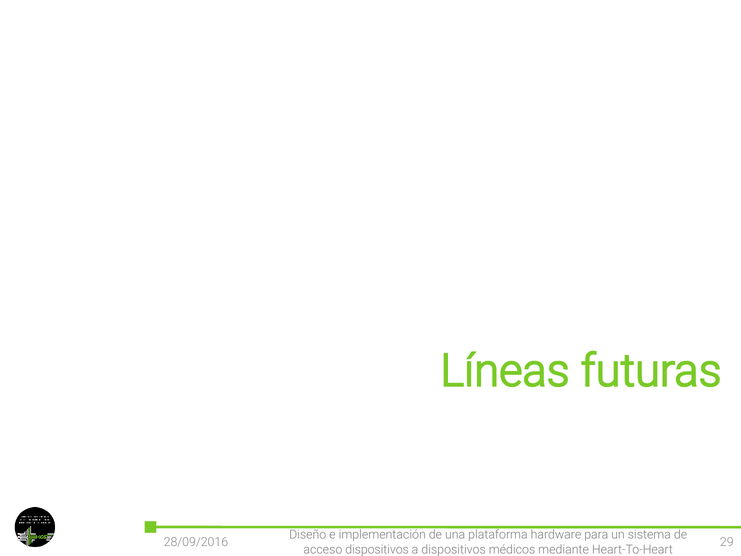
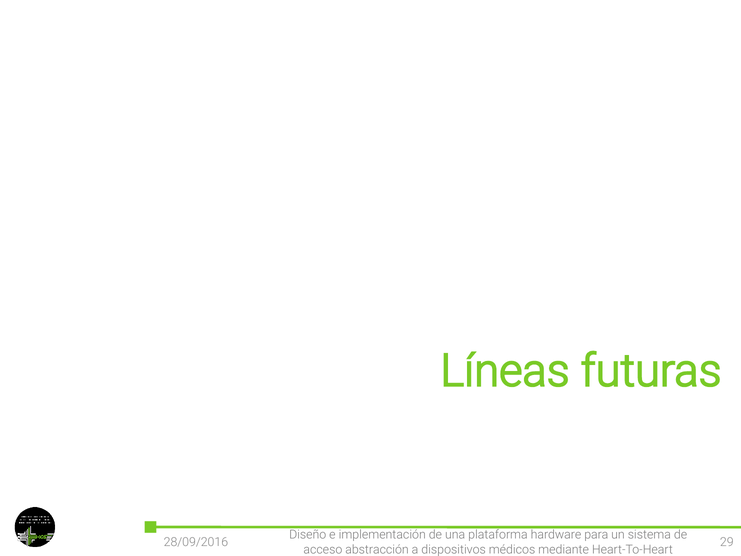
acceso dispositivos: dispositivos -> abstracción (377, 549)
